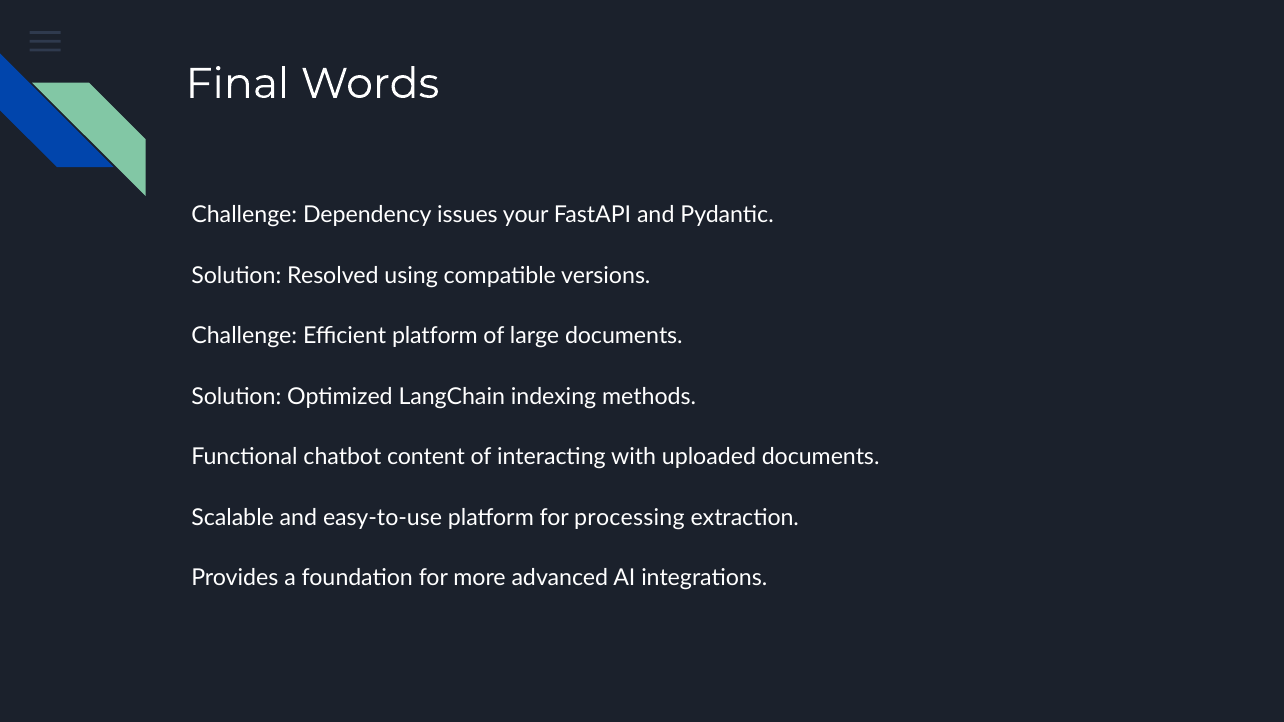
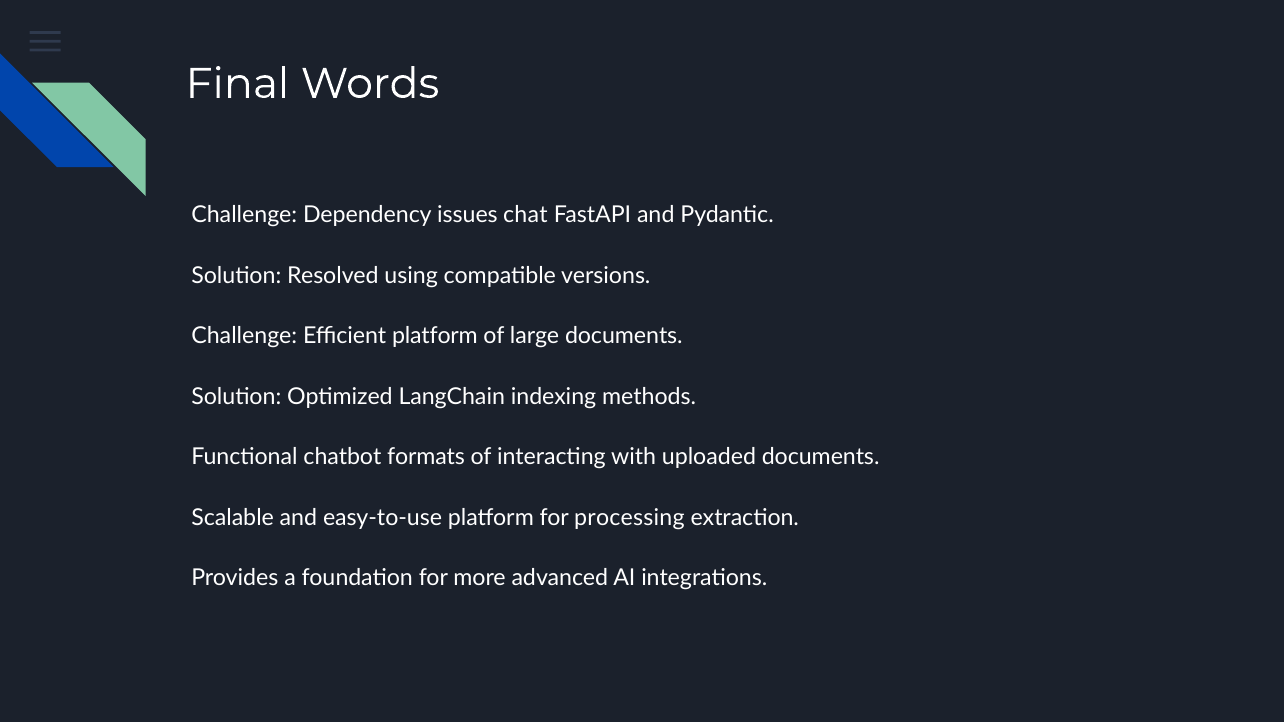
your: your -> chat (525, 215)
content: content -> formats (426, 457)
